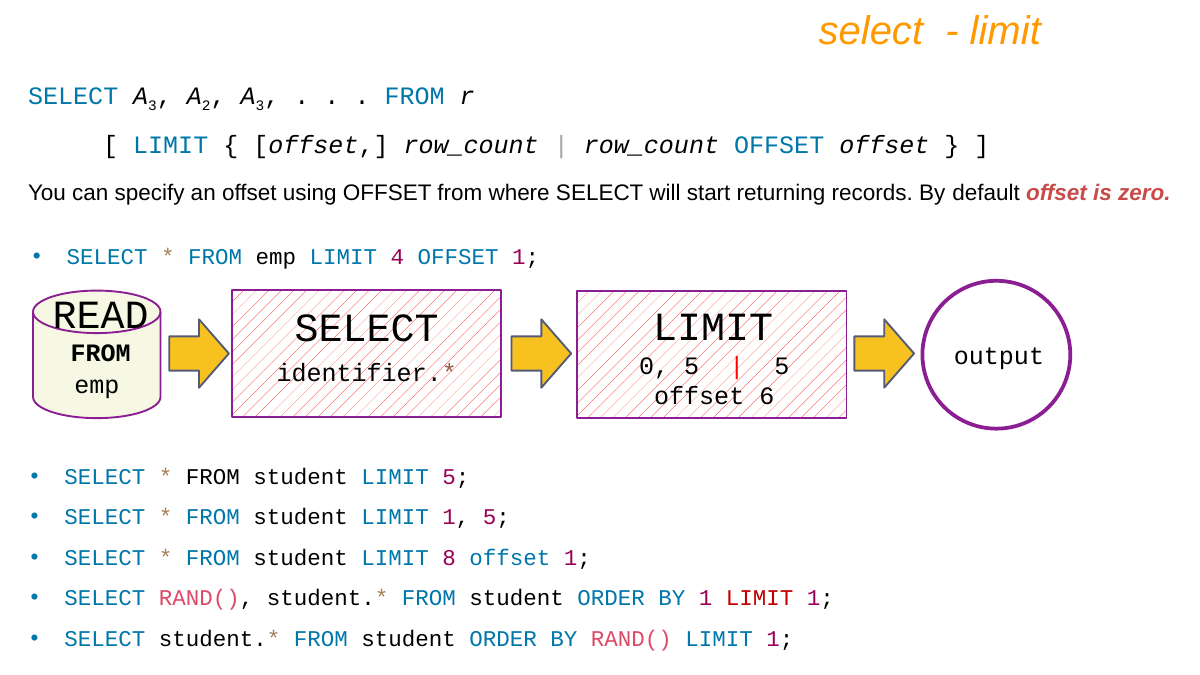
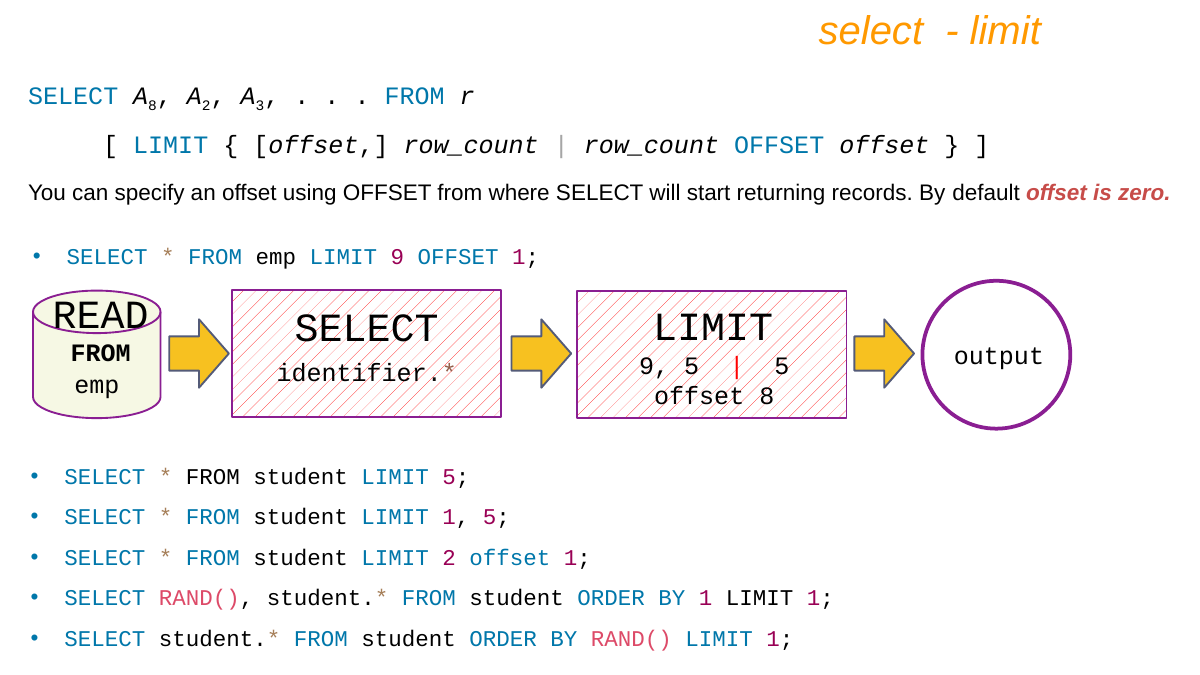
3: 3 -> 8 (153, 106)
emp LIMIT 4: 4 -> 9 (397, 257)
0: 0 -> 9 (654, 366)
offset 6: 6 -> 8 (767, 396)
LIMIT 8: 8 -> 2 (449, 558)
LIMIT colour: red -> black (760, 598)
